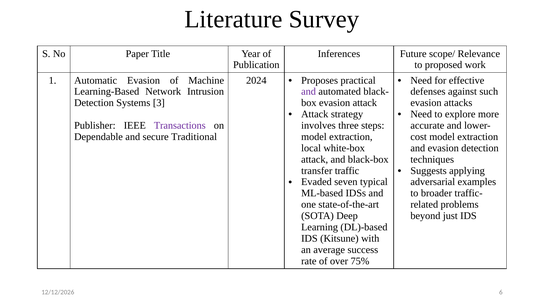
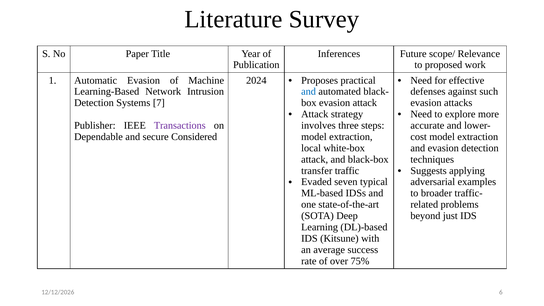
and colour: purple -> blue (309, 92)
3: 3 -> 7 (159, 103)
Traditional: Traditional -> Considered (194, 137)
